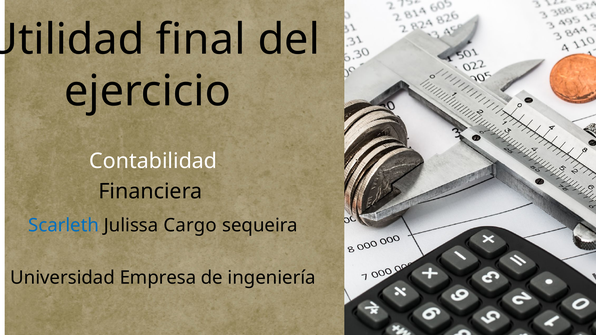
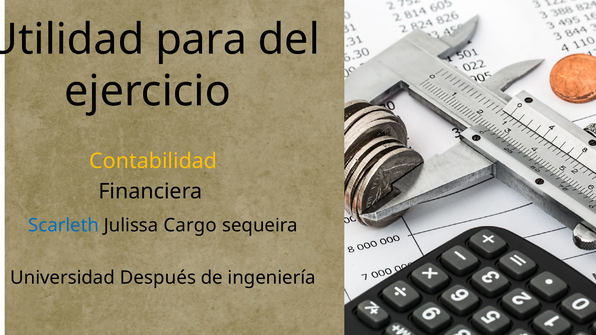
final: final -> para (201, 40)
Contabilidad colour: white -> yellow (153, 161)
Empresa: Empresa -> Después (158, 278)
